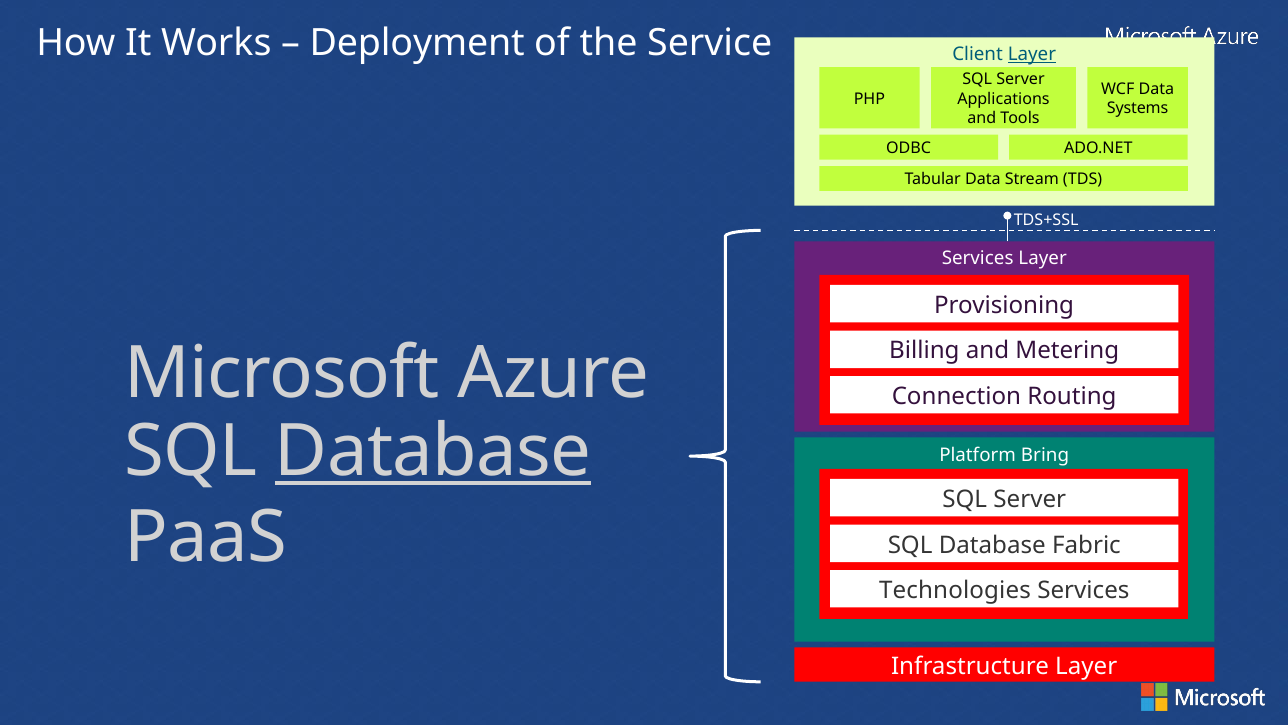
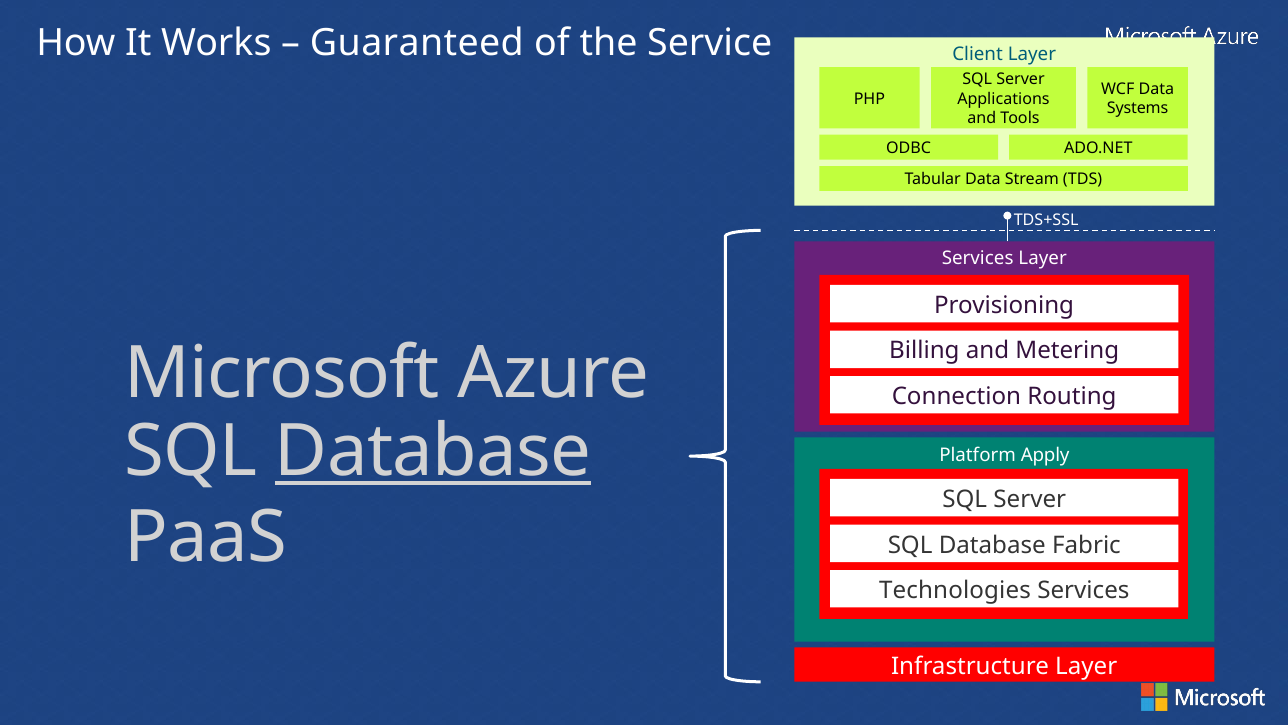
Deployment: Deployment -> Guaranteed (417, 43)
Layer underline: present -> none (1032, 55)
Bring: Bring -> Apply (1045, 455)
